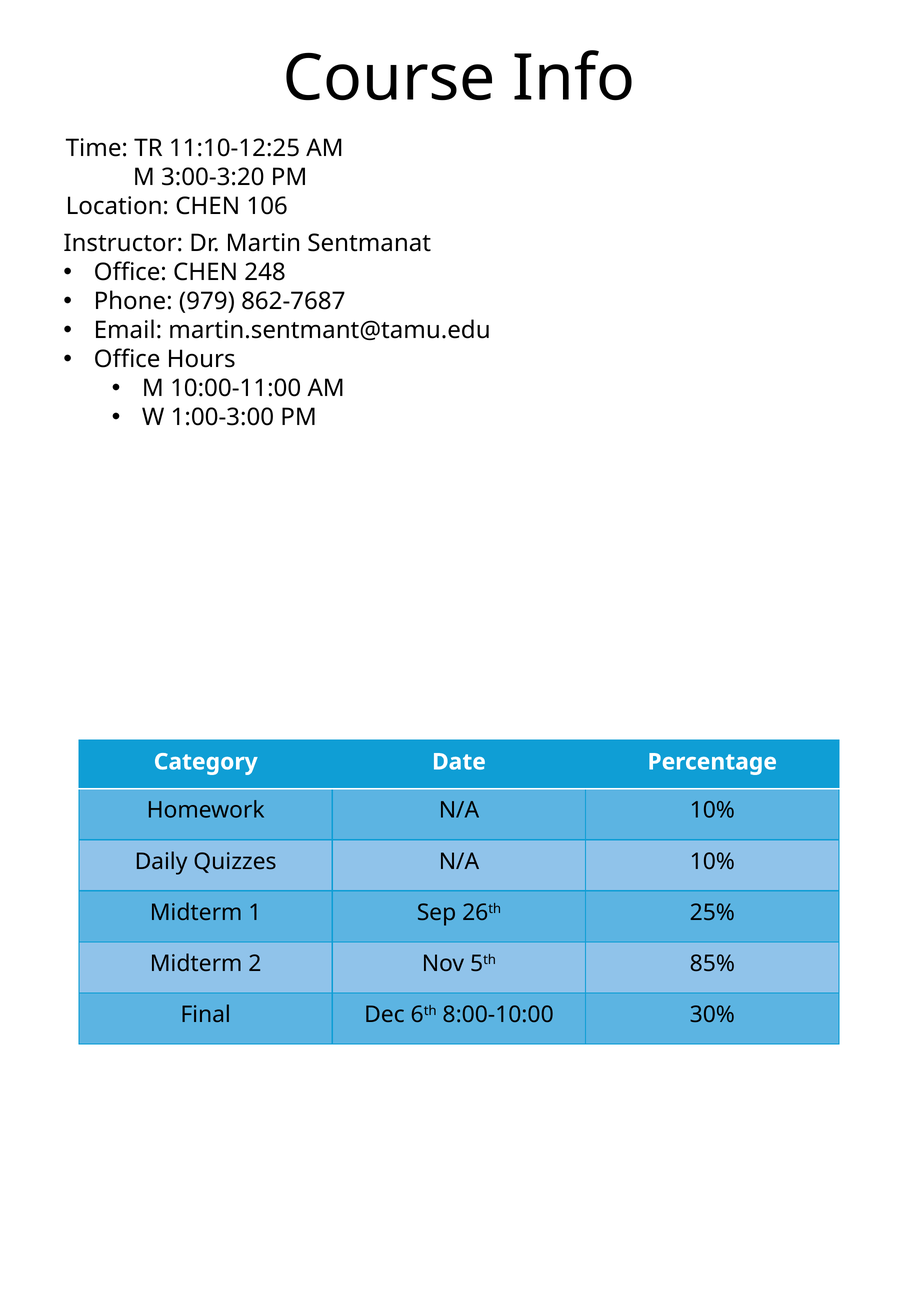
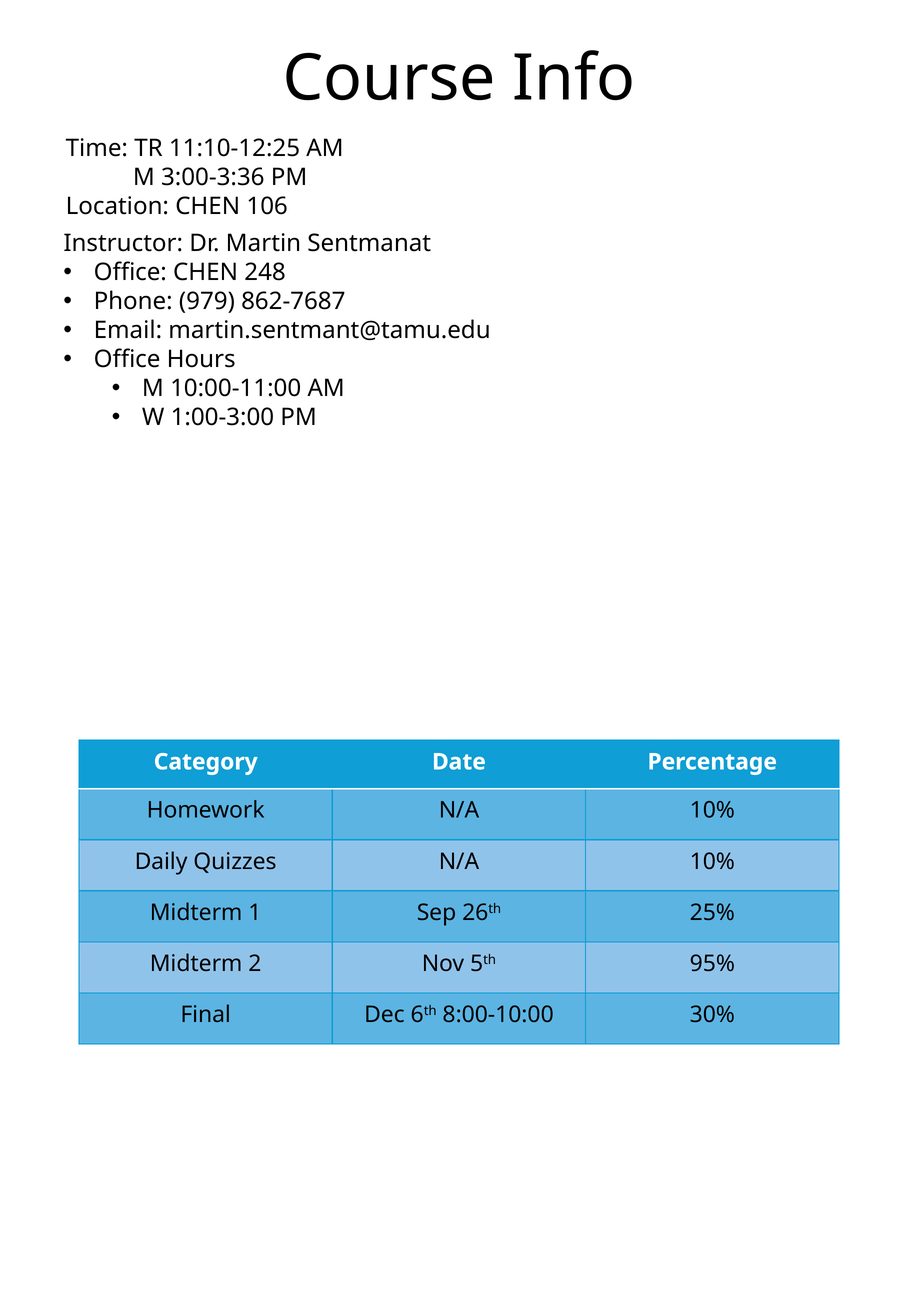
3:00-3:20: 3:00-3:20 -> 3:00-3:36 (213, 177)
85%: 85% -> 95% (712, 963)
